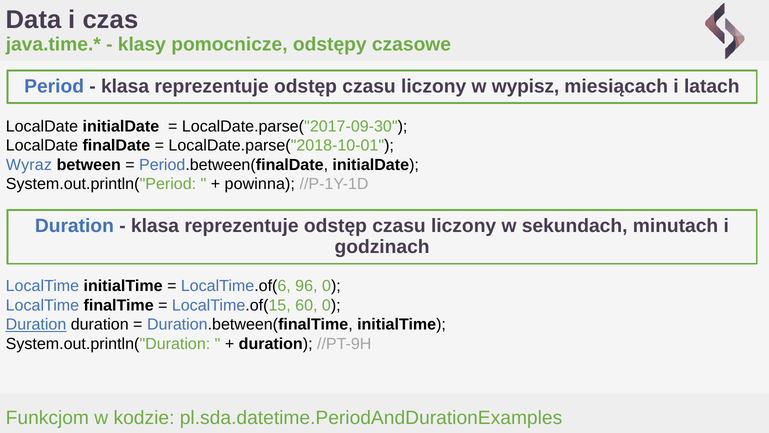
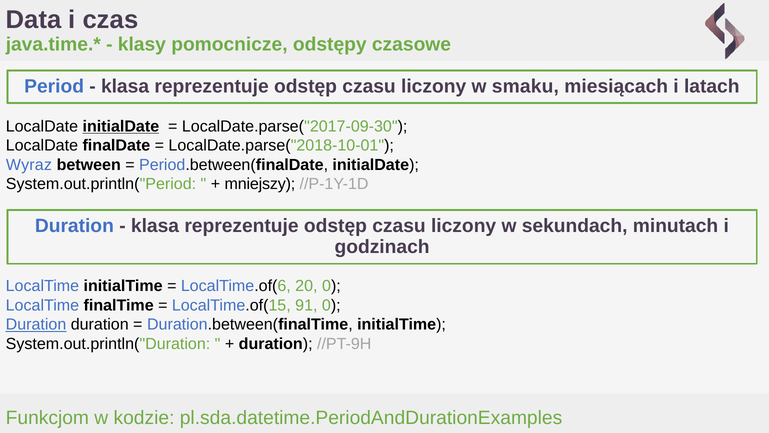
wypisz: wypisz -> smaku (525, 86)
initialDate underline: none -> present (121, 126)
powinna: powinna -> mniejszy (260, 184)
96: 96 -> 20 (306, 286)
60: 60 -> 91 (306, 305)
